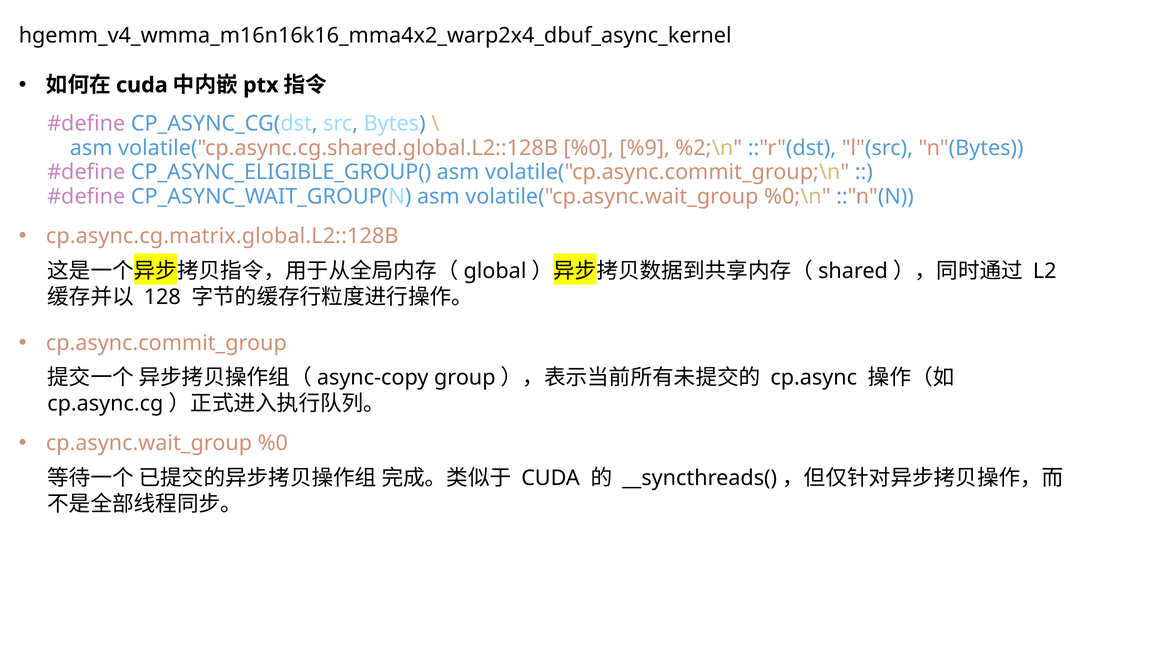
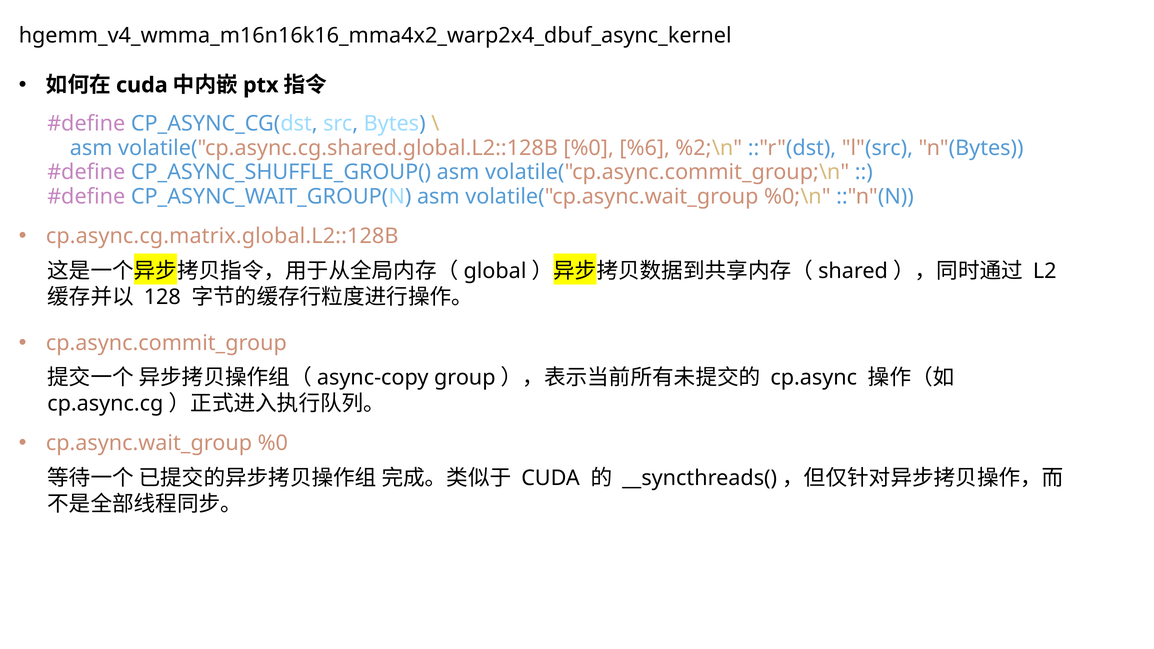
%9: %9 -> %6 (645, 148)
CP_ASYNC_ELIGIBLE_GROUP(: CP_ASYNC_ELIGIBLE_GROUP( -> CP_ASYNC_SHUFFLE_GROUP( (281, 172)
